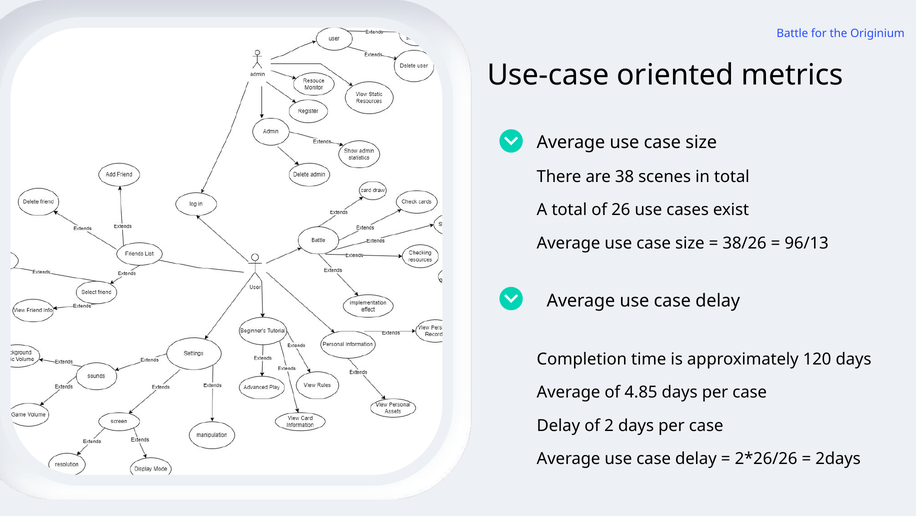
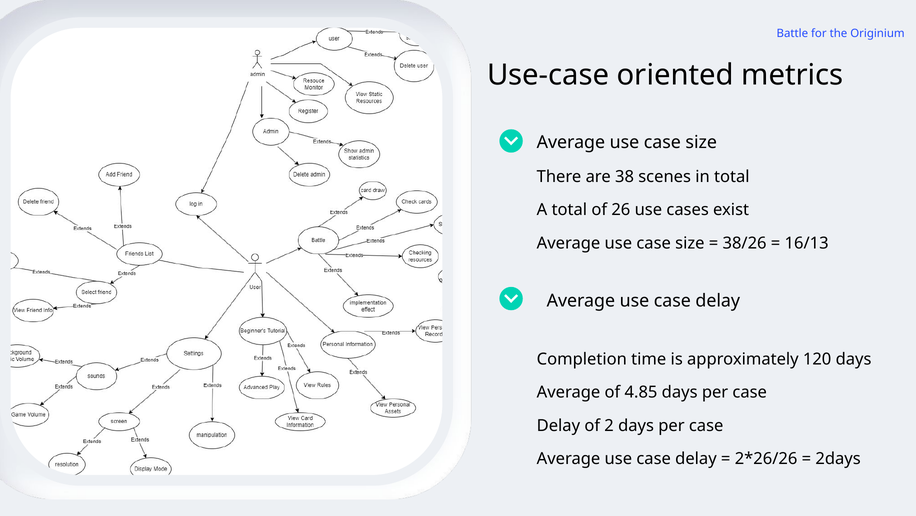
96/13: 96/13 -> 16/13 (807, 243)
